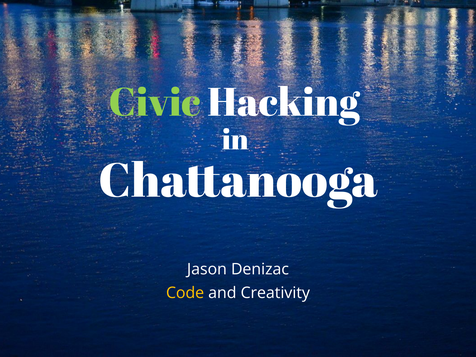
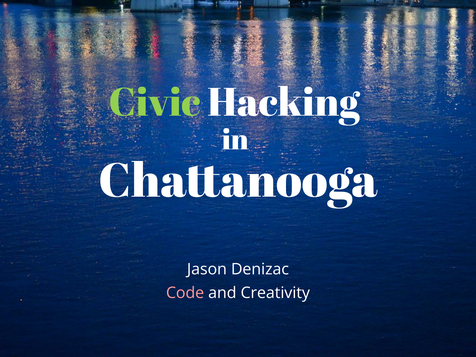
Code colour: yellow -> pink (185, 293)
